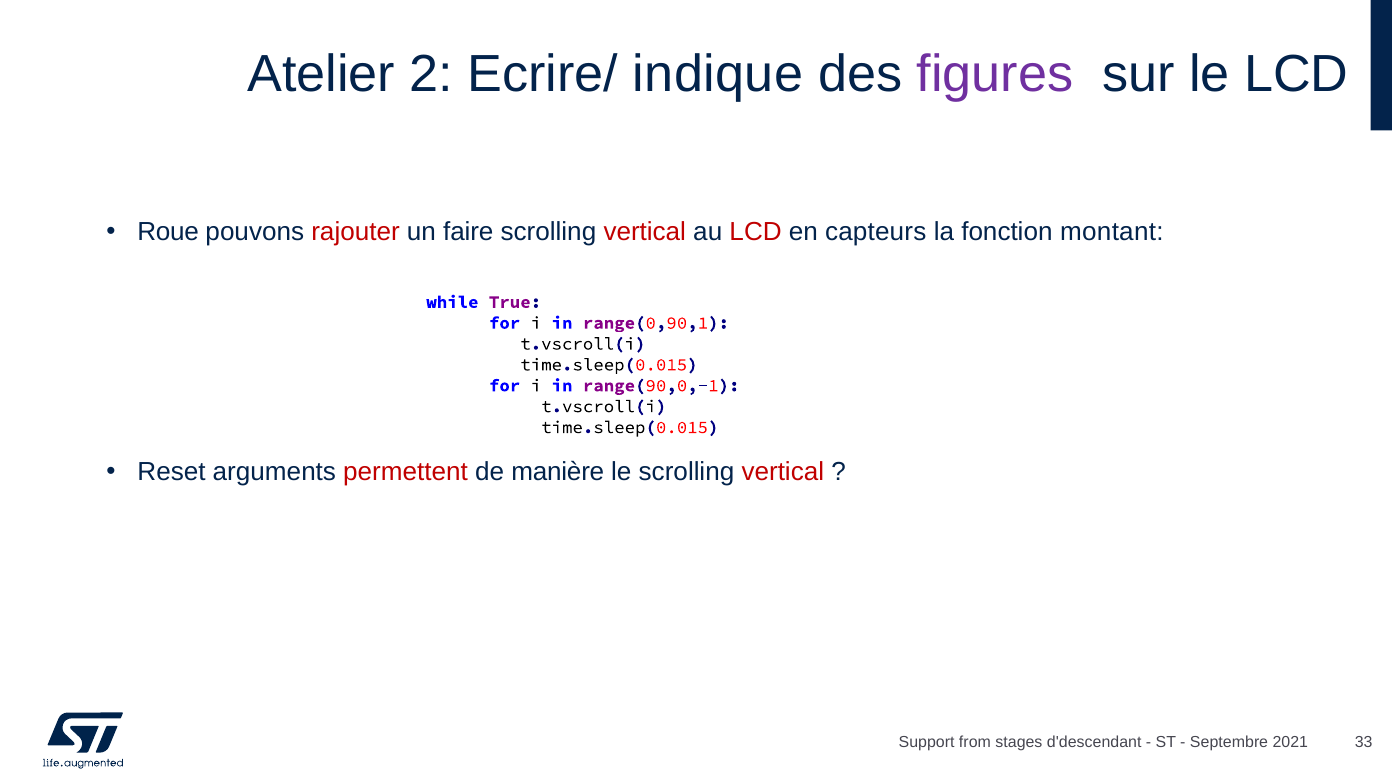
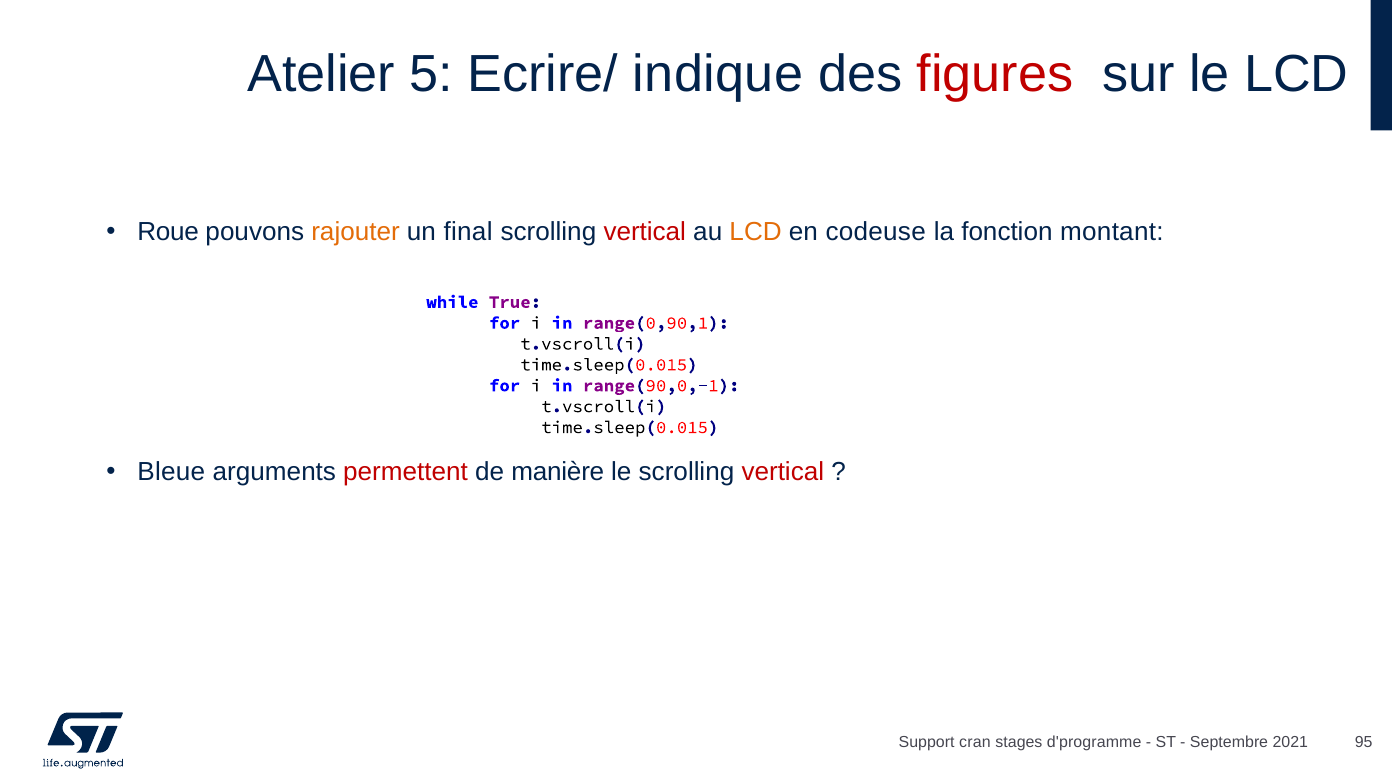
2: 2 -> 5 (431, 74)
figures colour: purple -> red (995, 74)
rajouter colour: red -> orange (356, 232)
faire: faire -> final (468, 232)
LCD colour: red -> orange (756, 232)
capteurs: capteurs -> codeuse (876, 232)
Reset: Reset -> Bleue (171, 472)
from: from -> cran (975, 742)
d'descendant: d'descendant -> d'programme (1094, 742)
33: 33 -> 95 (1364, 742)
